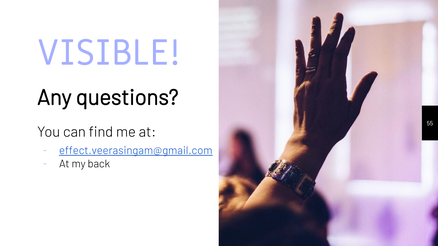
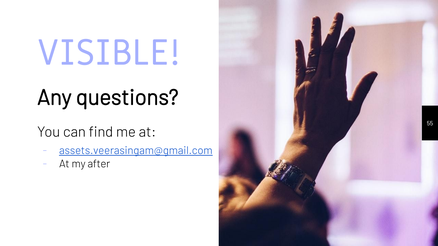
effect.veerasingam@gmail.com: effect.veerasingam@gmail.com -> assets.veerasingam@gmail.com (136, 151)
back: back -> after (99, 164)
